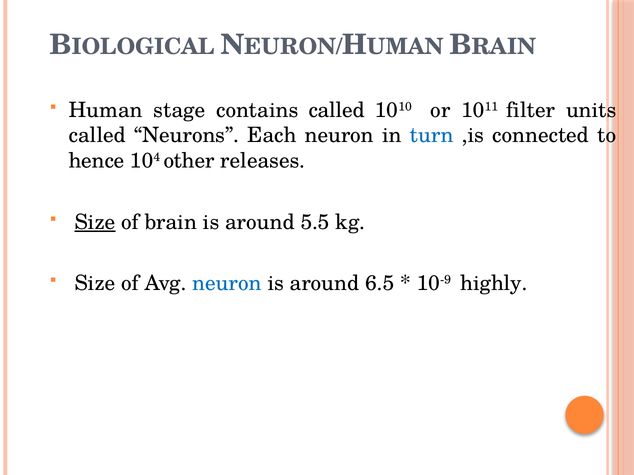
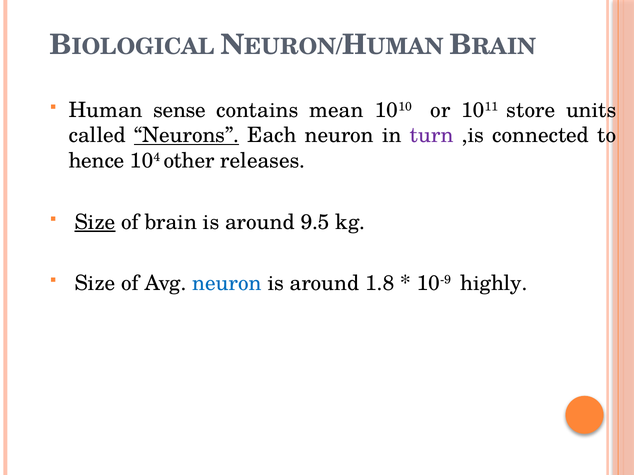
stage: stage -> sense (180, 110)
contains called: called -> mean (336, 110)
filter: filter -> store (531, 110)
Neurons underline: none -> present (187, 136)
turn colour: blue -> purple (432, 136)
5.5: 5.5 -> 9.5 (315, 222)
6.5: 6.5 -> 1.8 (380, 284)
